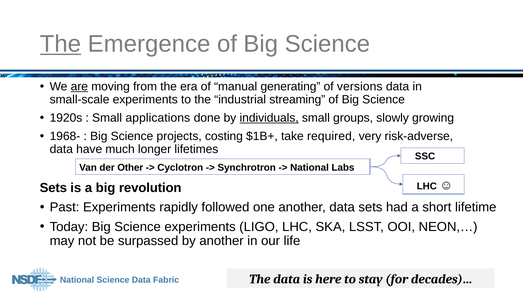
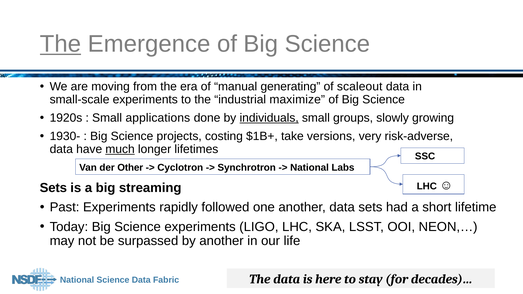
are underline: present -> none (79, 87)
versions: versions -> scaleout (360, 87)
streaming: streaming -> maximize (297, 100)
1968-: 1968- -> 1930- (65, 136)
required: required -> versions (331, 136)
much underline: none -> present (120, 149)
revolution: revolution -> streaming (150, 188)
